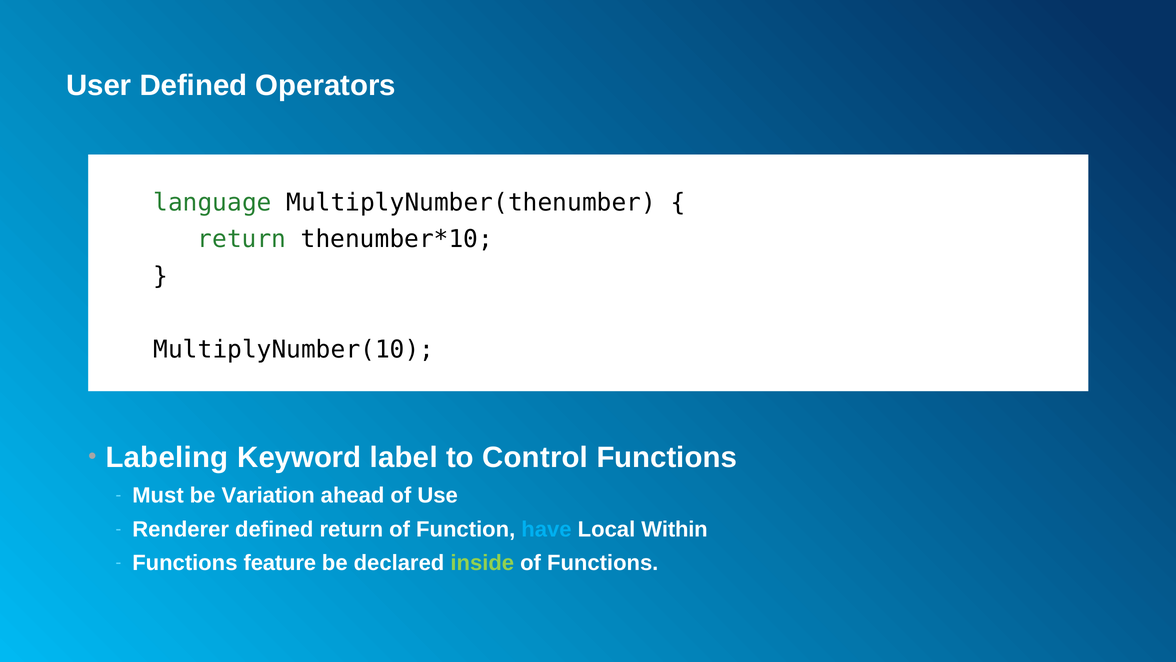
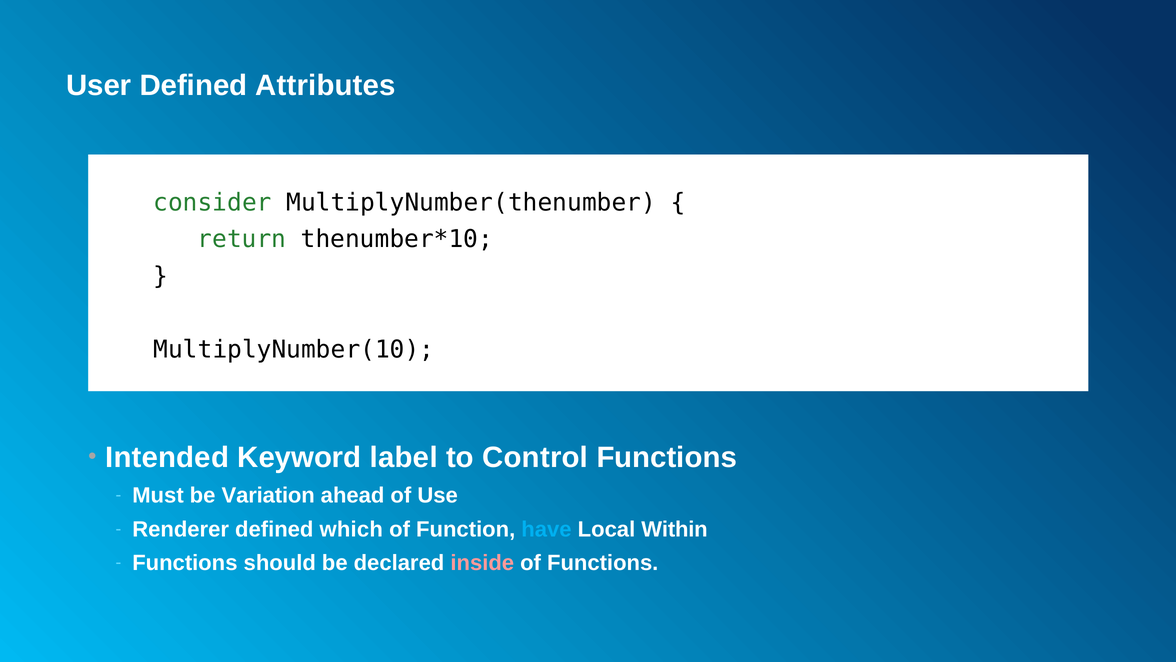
Operators: Operators -> Attributes (326, 86)
language: language -> consider (212, 202)
Labeling: Labeling -> Intended (167, 457)
defined return: return -> which (351, 529)
feature: feature -> should (280, 563)
inside colour: light green -> pink (482, 563)
